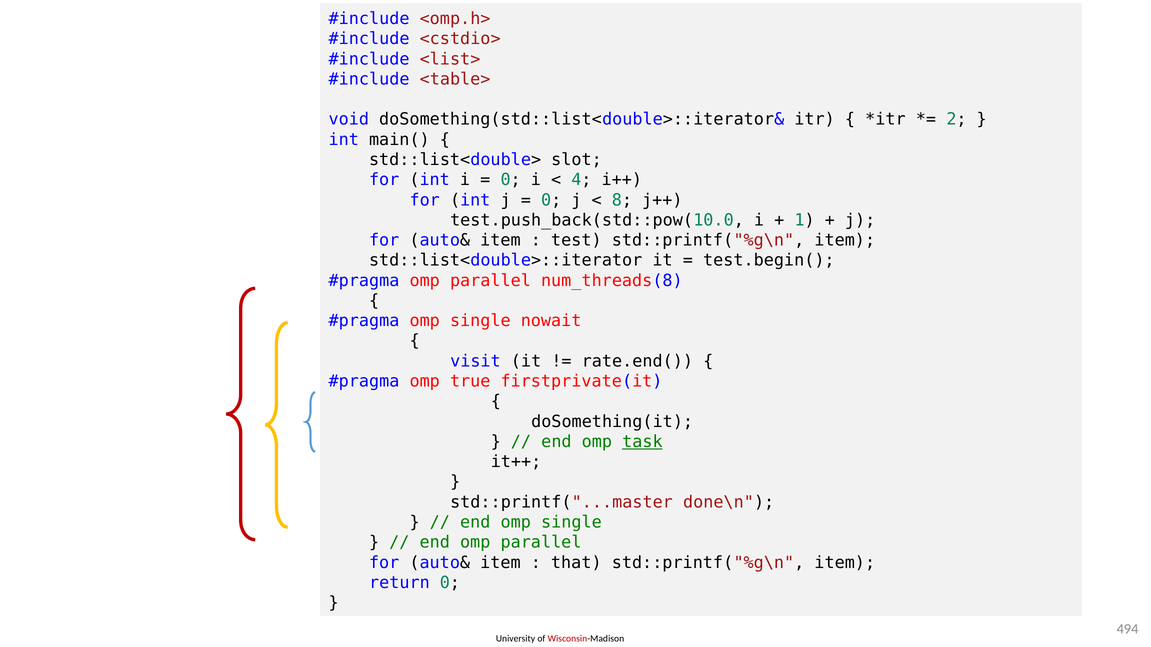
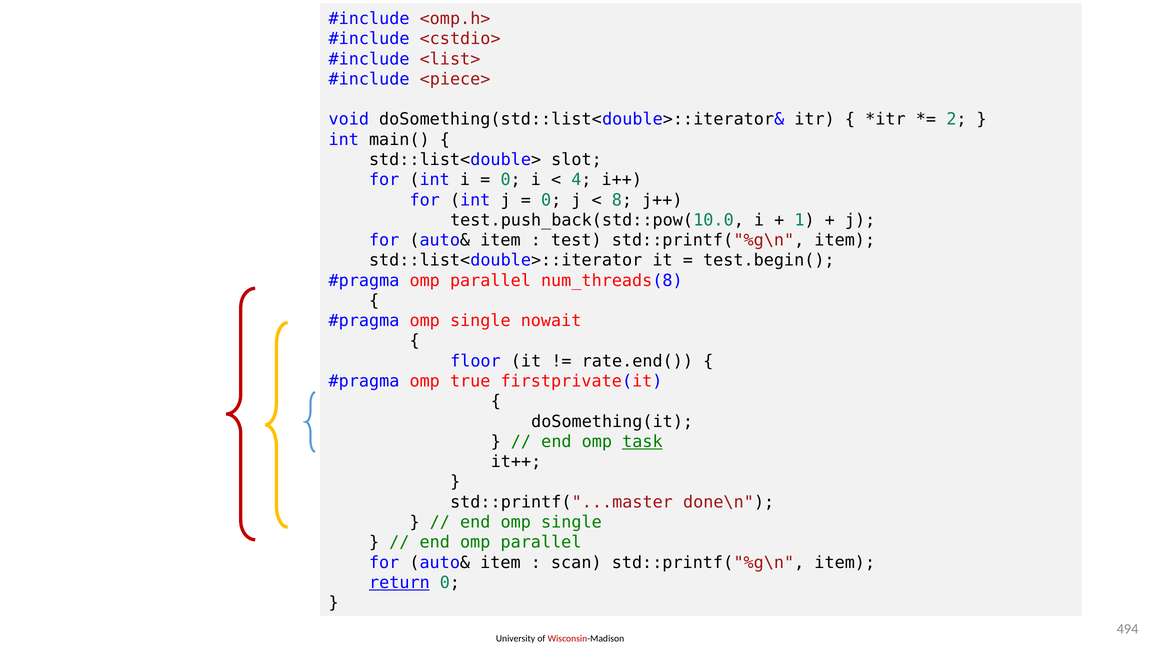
<table>: <table> -> <piece> (455, 79)
visit: visit -> floor (475, 361)
that: that -> scan (576, 563)
return underline: none -> present (399, 583)
